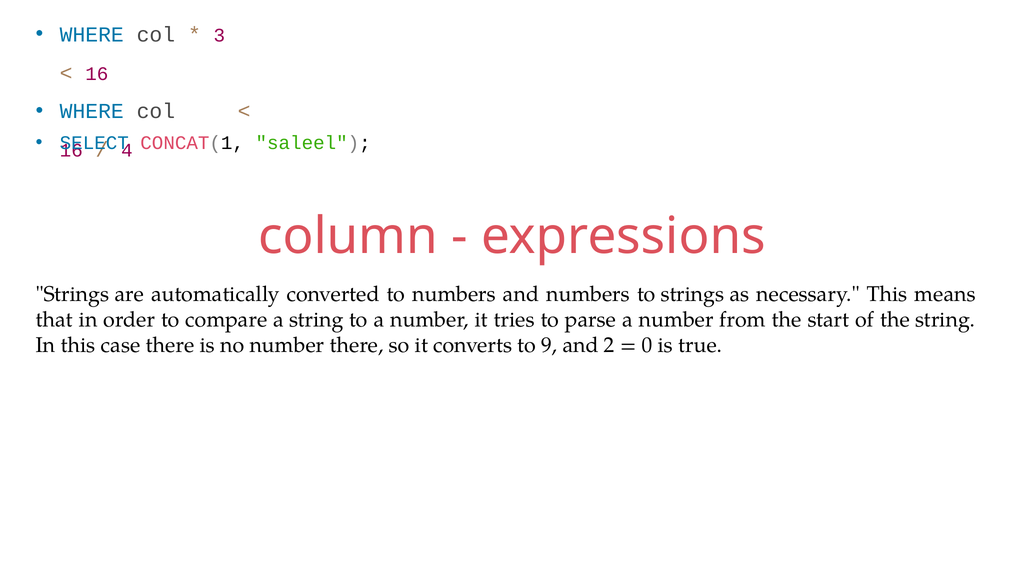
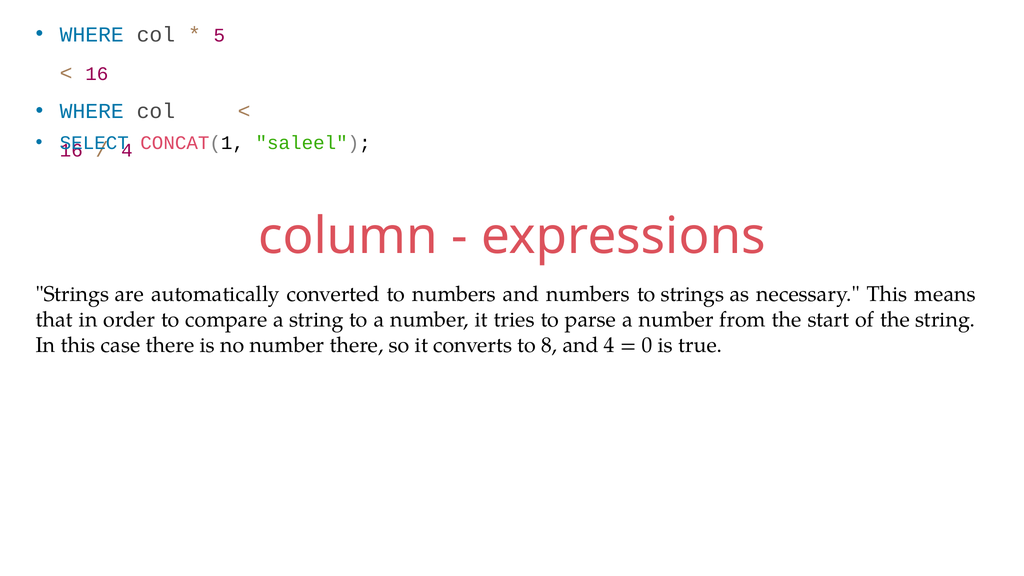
3: 3 -> 5 (219, 35)
9: 9 -> 8 (549, 345)
and 2: 2 -> 4 (609, 345)
